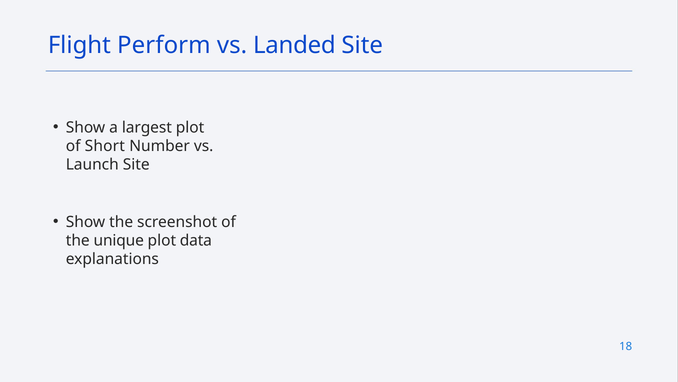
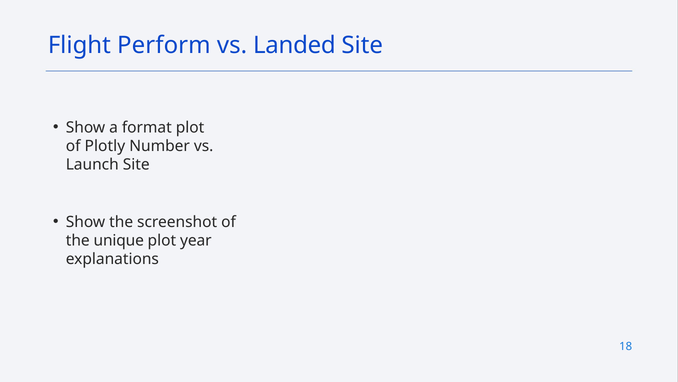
largest: largest -> format (147, 127)
Short: Short -> Plotly (105, 146)
data: data -> year (196, 240)
